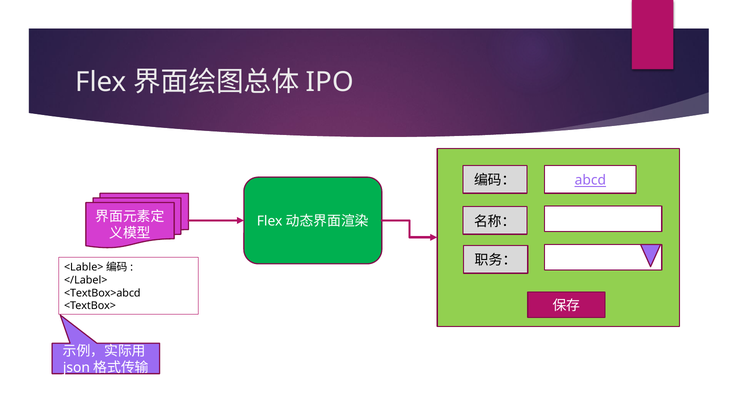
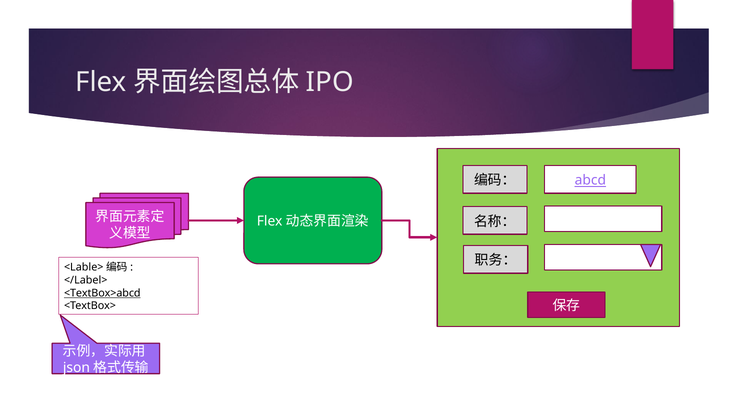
<TextBox>abcd underline: none -> present (102, 293)
